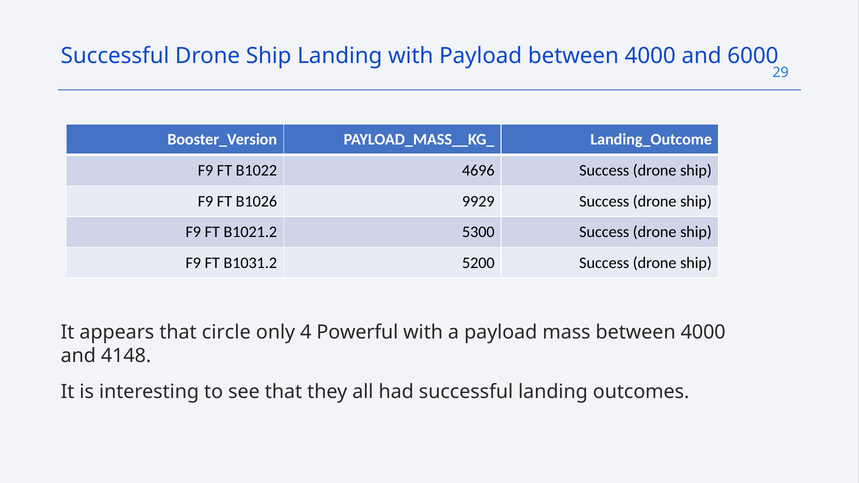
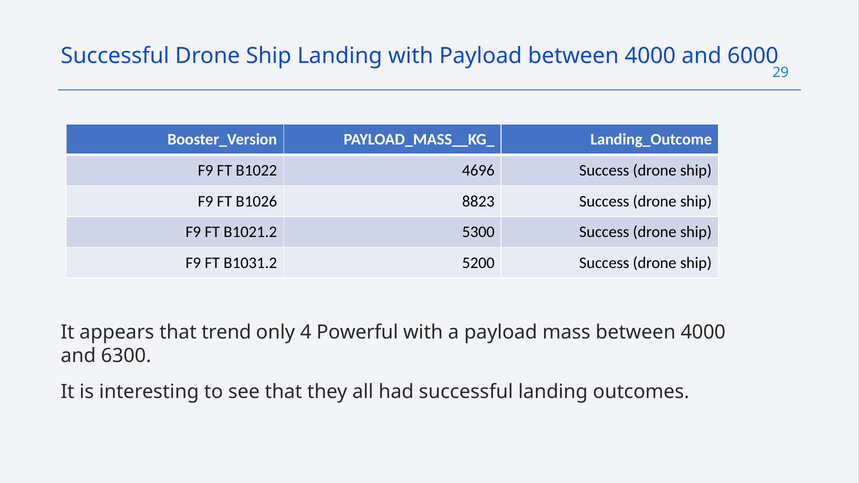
9929: 9929 -> 8823 (478, 201)
circle: circle -> trend (226, 332)
4148: 4148 -> 6300 (126, 356)
